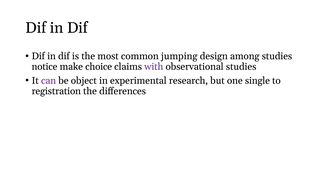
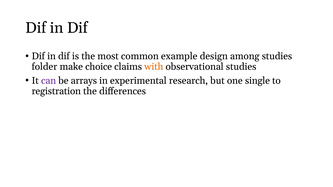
jumping: jumping -> example (179, 56)
notice: notice -> folder (44, 67)
with colour: purple -> orange (154, 67)
object: object -> arrays (84, 81)
